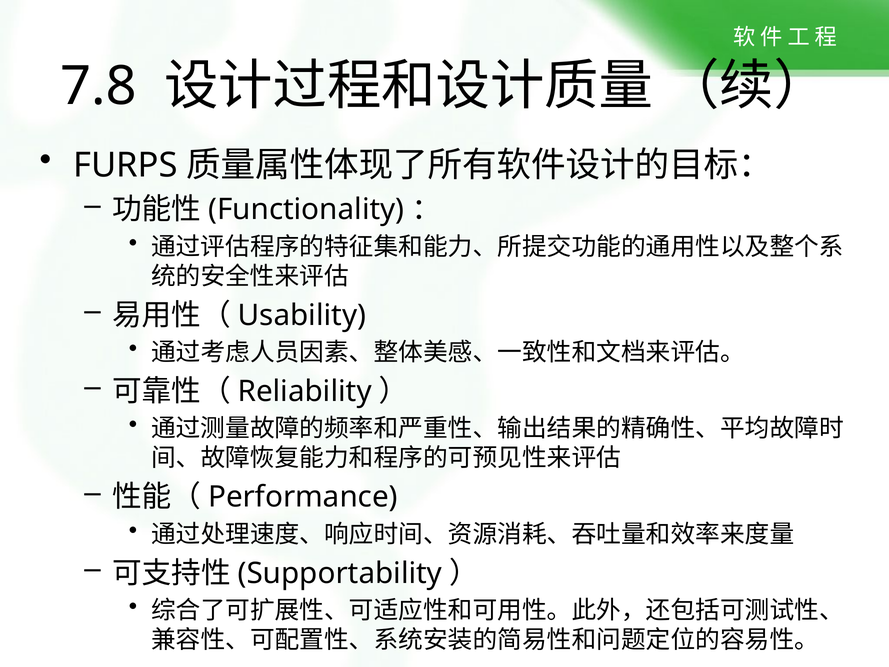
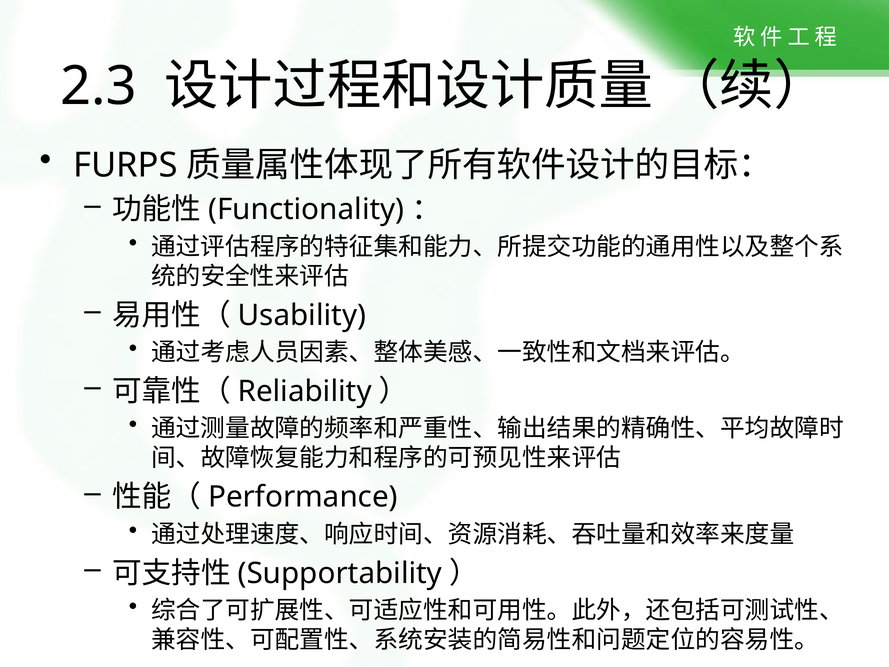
7.8: 7.8 -> 2.3 (99, 86)
